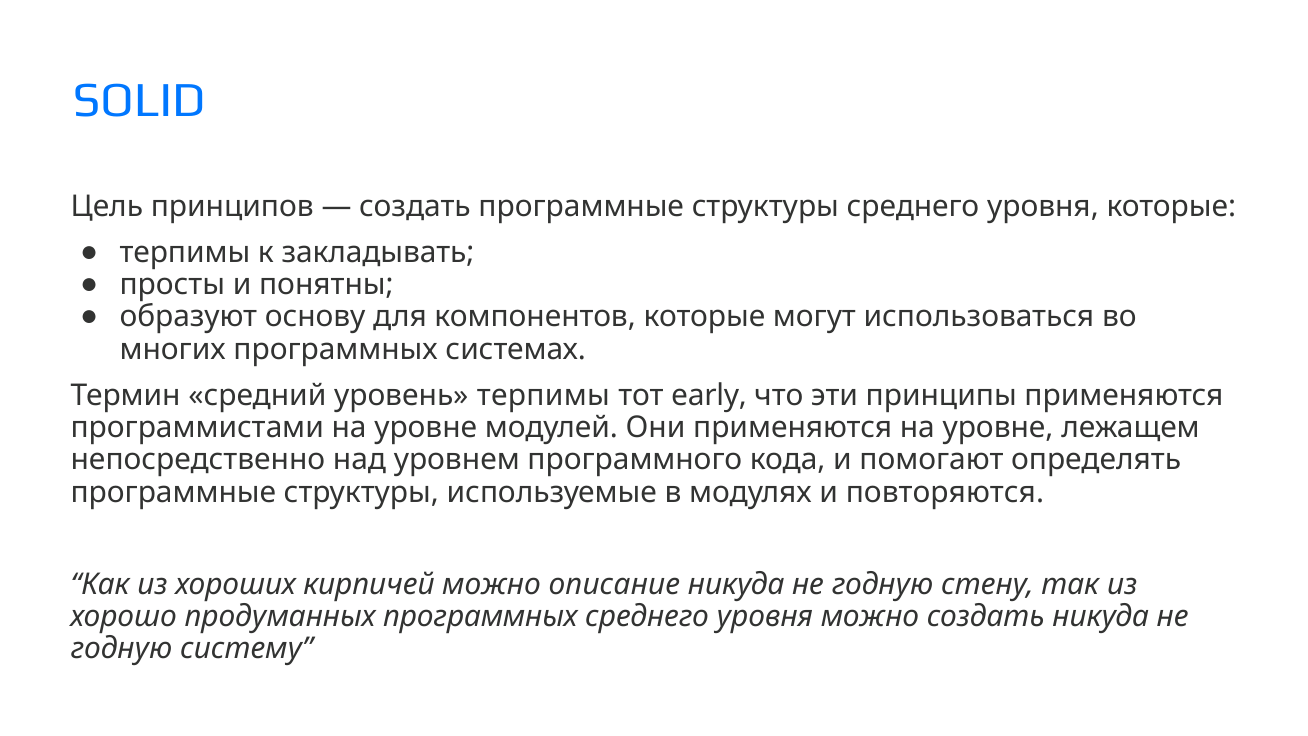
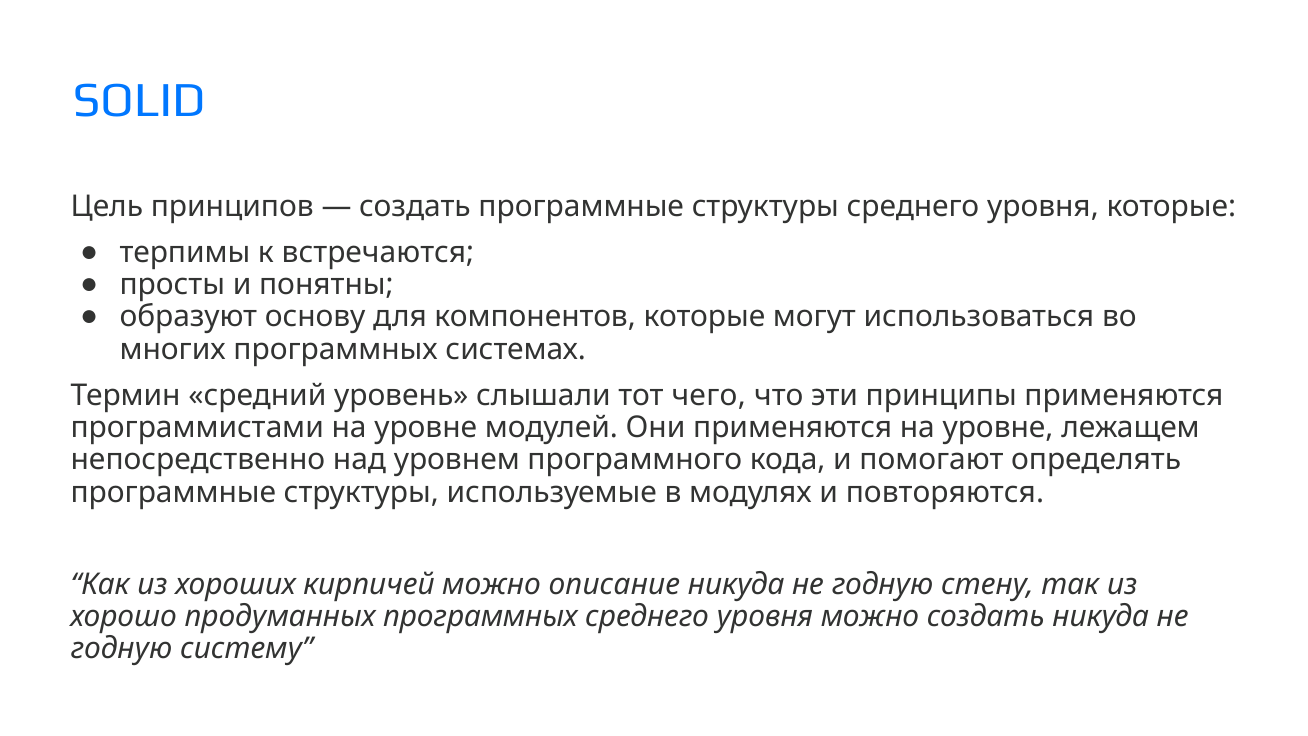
закладывать: закладывать -> встречаются (378, 252)
уровень терпимы: терпимы -> слышали (543, 395)
early: early -> чего (709, 395)
